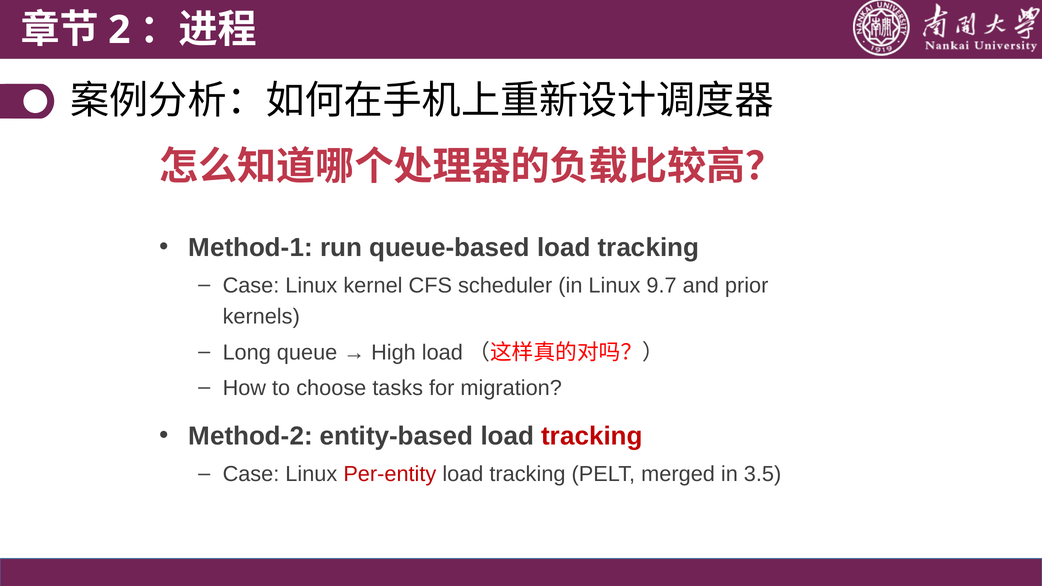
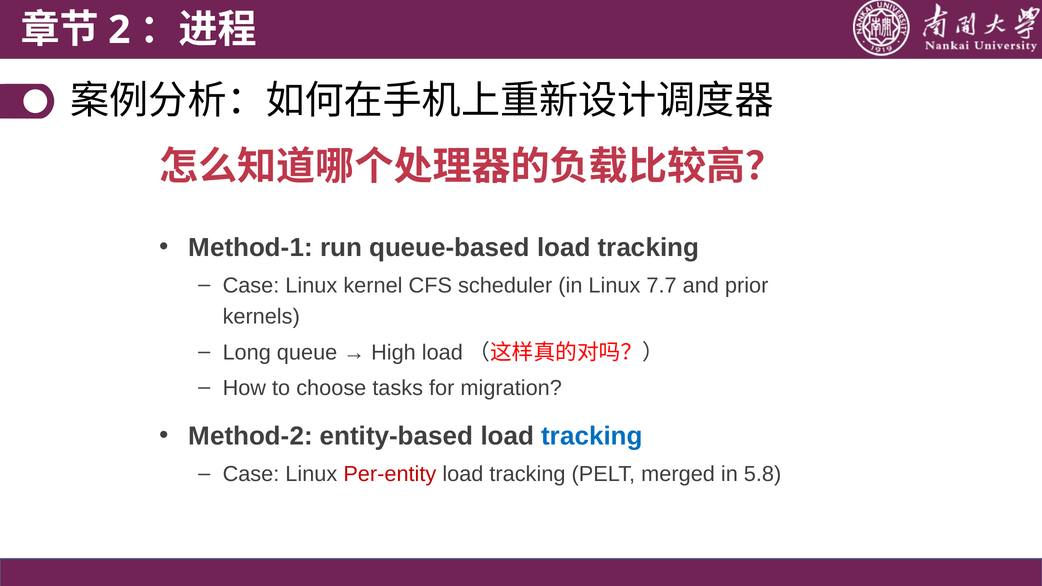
9.7: 9.7 -> 7.7 (662, 285)
tracking colour: red -> blue (592, 436)
3.5: 3.5 -> 5.8 (763, 474)
